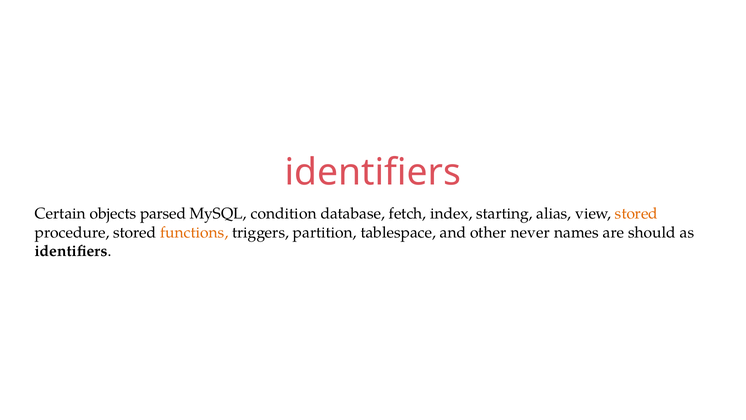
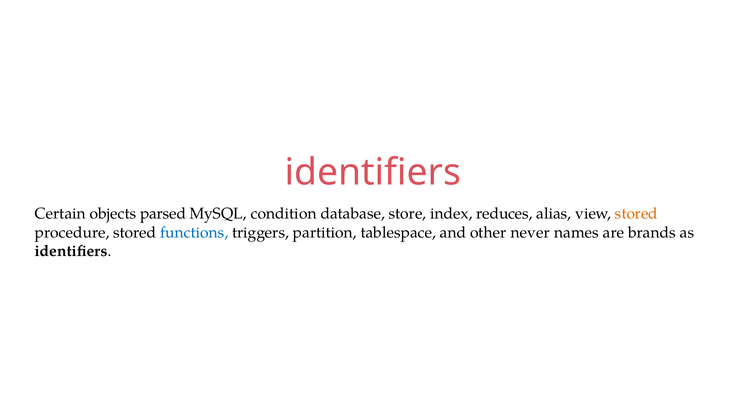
fetch: fetch -> store (408, 214)
starting: starting -> reduces (505, 214)
functions colour: orange -> blue (194, 232)
should: should -> brands (652, 232)
